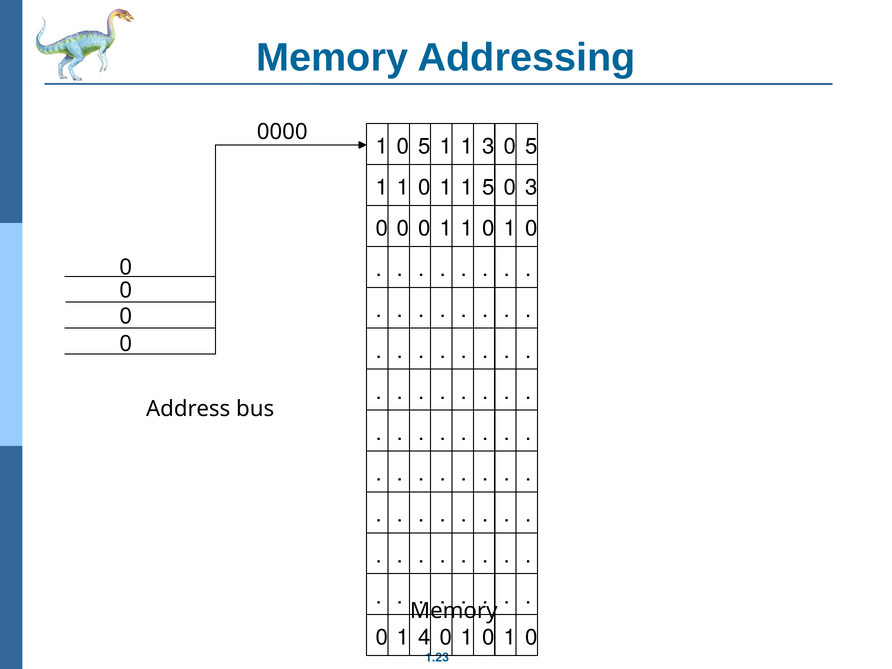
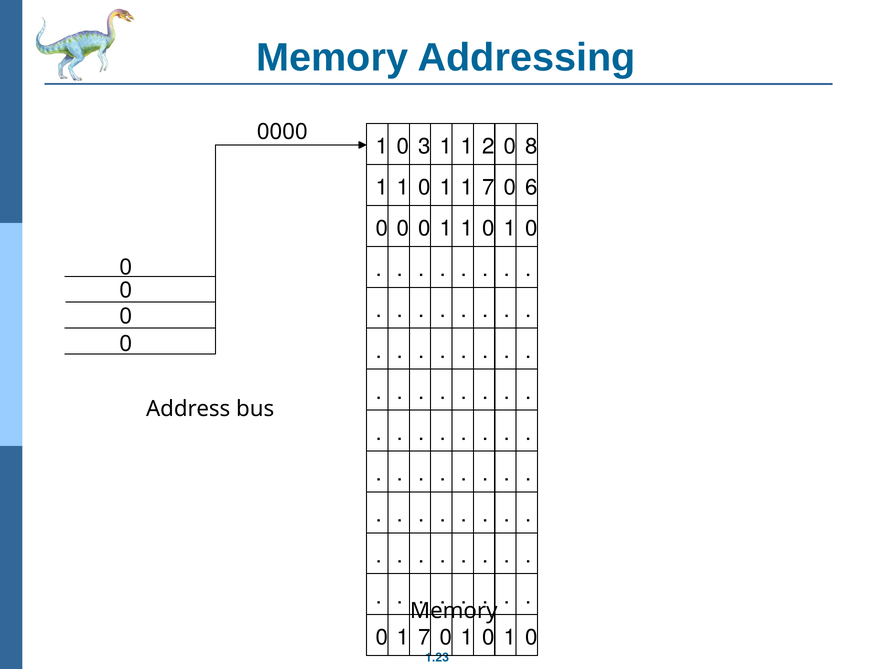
1 0 5: 5 -> 3 (424, 146)
1 3: 3 -> 2 (489, 146)
5: 5 -> 8 (531, 146)
1 1 5: 5 -> 7 (489, 187)
0 3: 3 -> 6 (531, 187)
0 1 4: 4 -> 7 (424, 637)
